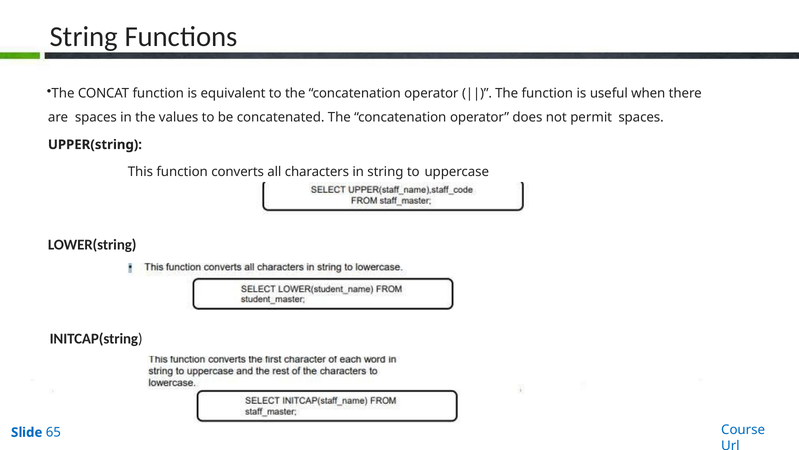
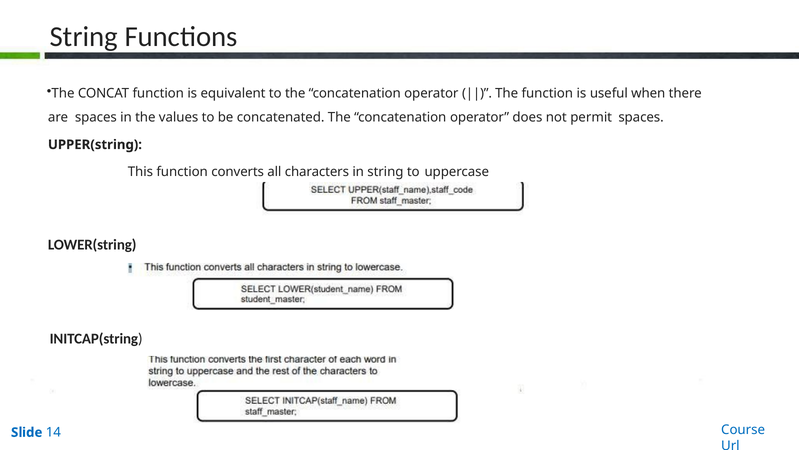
65: 65 -> 14 (53, 432)
